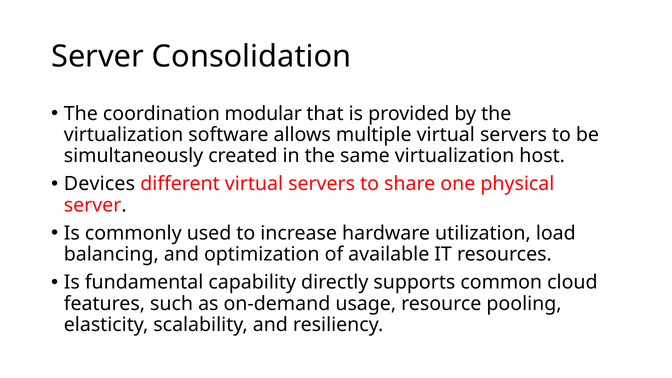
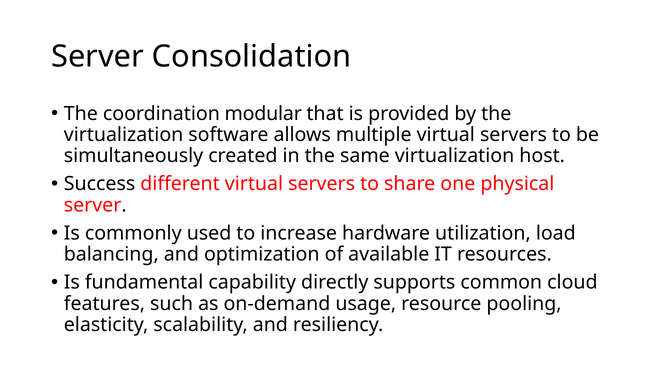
Devices: Devices -> Success (100, 184)
